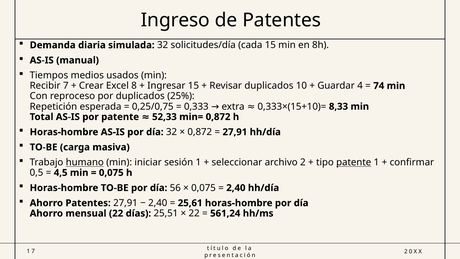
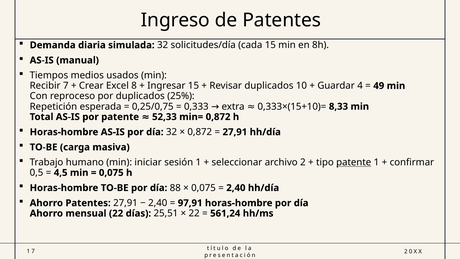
74: 74 -> 49 (379, 86)
humano underline: present -> none (85, 162)
56: 56 -> 88 (175, 188)
25,61: 25,61 -> 97,91 (190, 203)
